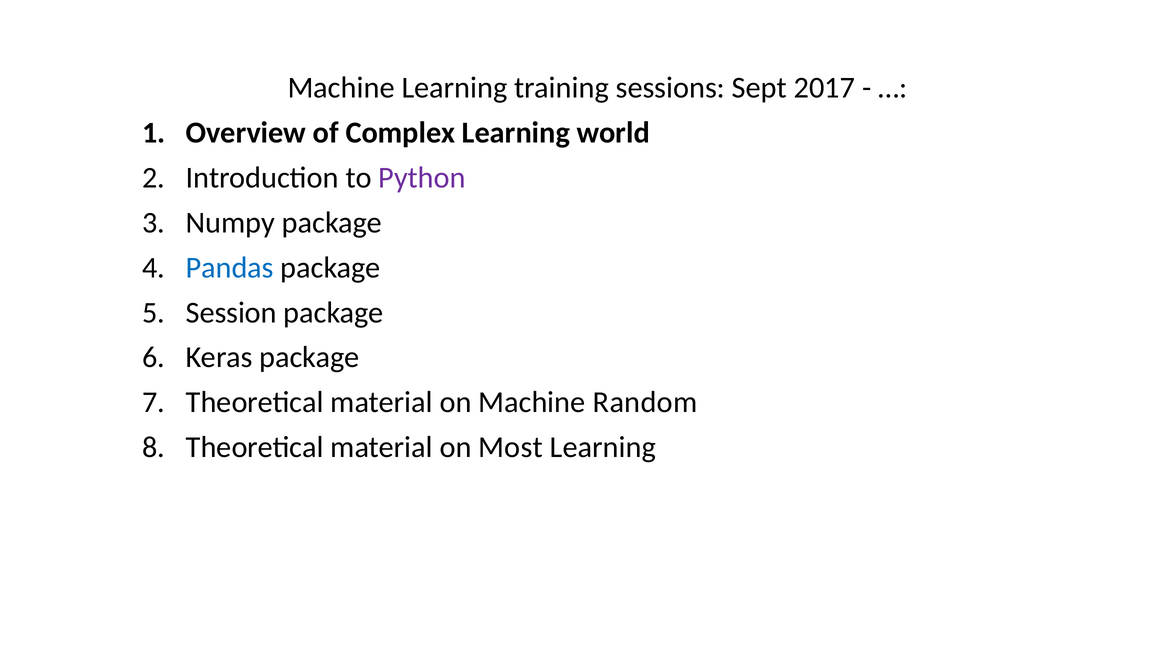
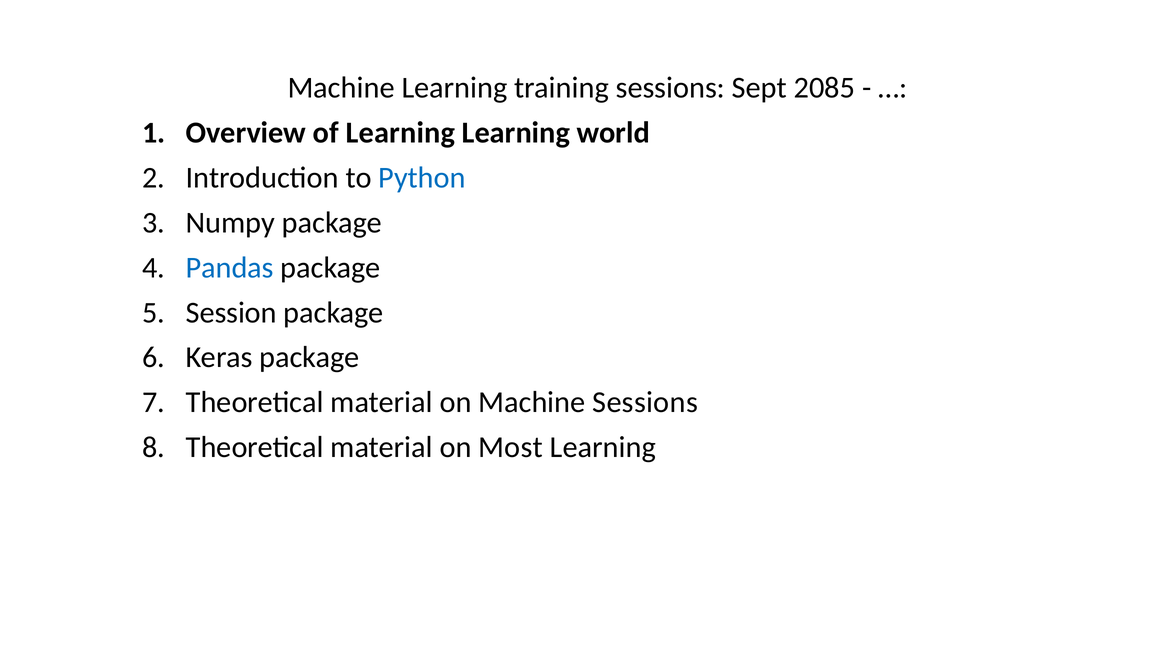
2017: 2017 -> 2085 (824, 88)
of Complex: Complex -> Learning (400, 133)
Python colour: purple -> blue (422, 178)
Machine Random: Random -> Sessions (645, 402)
